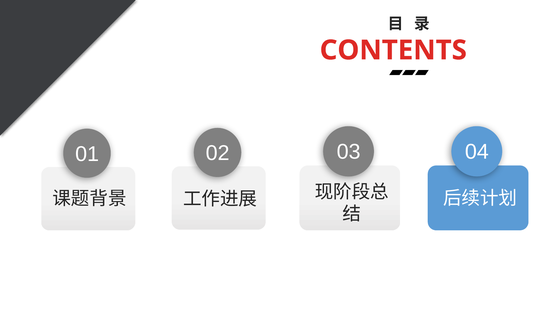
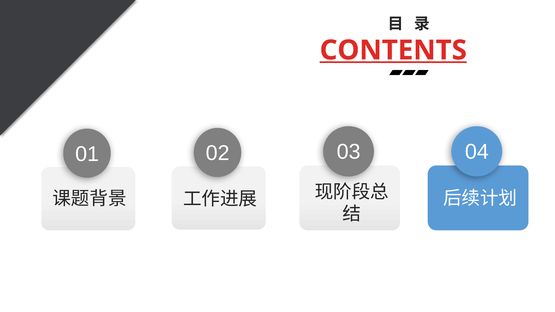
CONTENTS underline: none -> present (393, 50)
